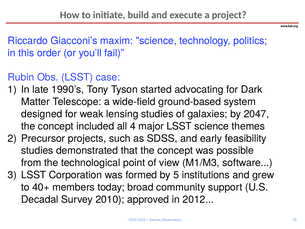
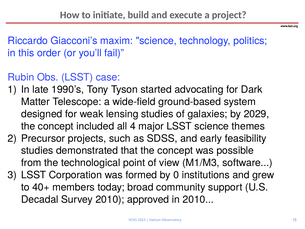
2047: 2047 -> 2029 (256, 114)
5: 5 -> 0 (176, 175)
in 2012: 2012 -> 2010 (198, 199)
